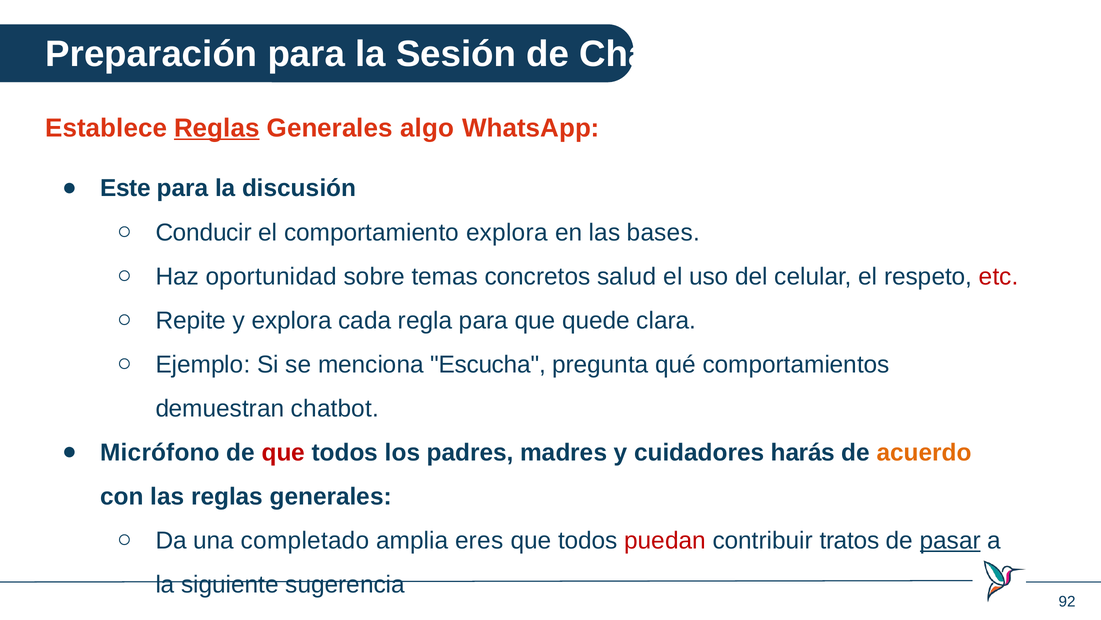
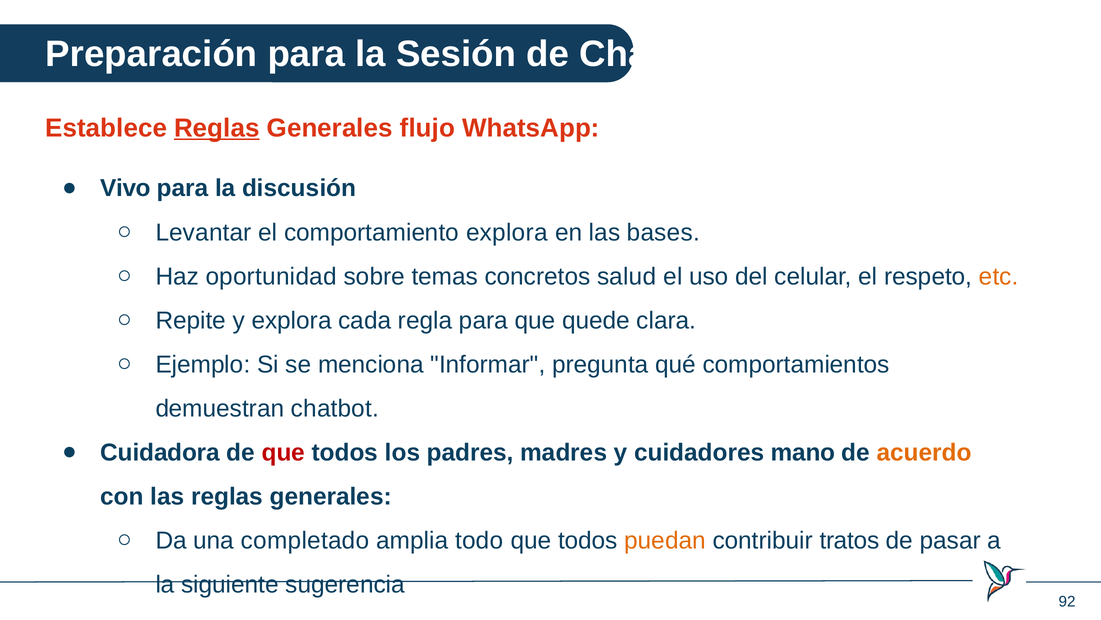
algo: algo -> flujo (427, 128)
Este: Este -> Vivo (125, 188)
Conducir: Conducir -> Levantar (204, 232)
etc colour: red -> orange (999, 276)
Escucha: Escucha -> Informar (488, 364)
Micrófono: Micrófono -> Cuidadora (160, 452)
harás: harás -> mano (803, 452)
eres: eres -> todo (479, 540)
puedan colour: red -> orange (665, 540)
pasar underline: present -> none (950, 540)
